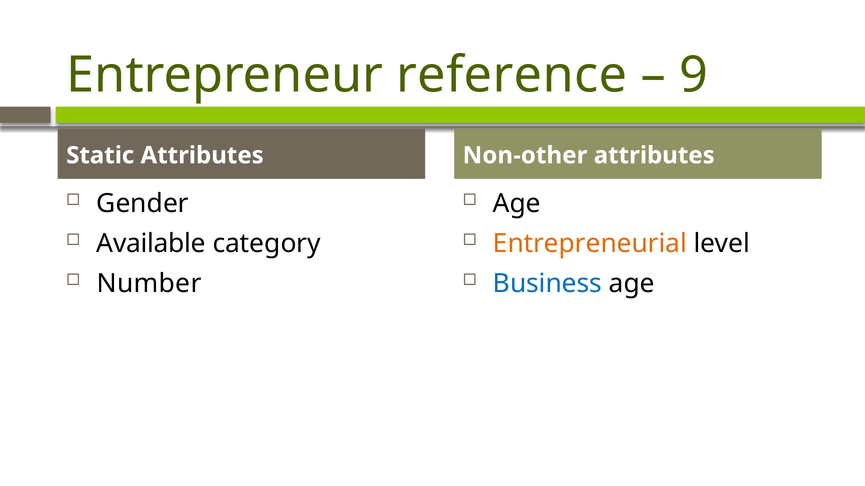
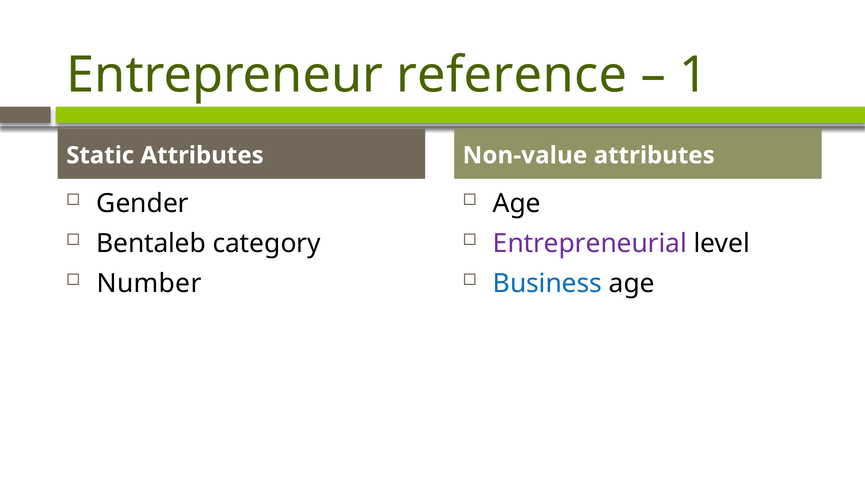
9: 9 -> 1 (694, 75)
Non-other: Non-other -> Non-value (525, 156)
Available: Available -> Bentaleb (151, 244)
Entrepreneurial colour: orange -> purple (590, 244)
